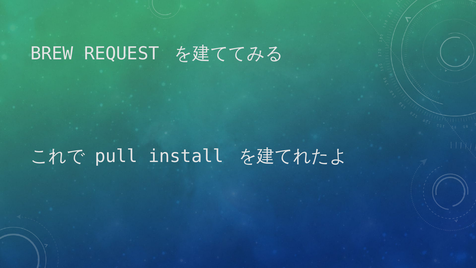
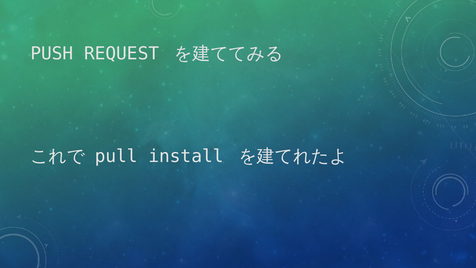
BREW: BREW -> PUSH (52, 53)
